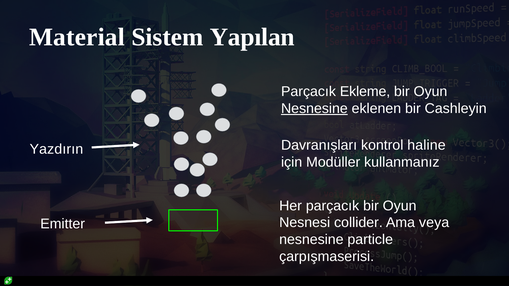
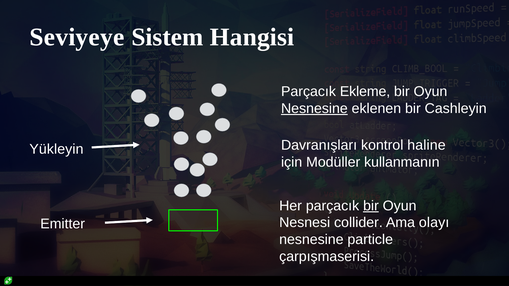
Material: Material -> Seviyeye (77, 37)
Yapılan: Yapılan -> Hangisi (252, 37)
Yazdırın: Yazdırın -> Yükleyin (56, 149)
kullanmanız: kullanmanız -> kullanmanın (402, 162)
bir underline: none -> present (371, 206)
veya: veya -> olayı (434, 223)
